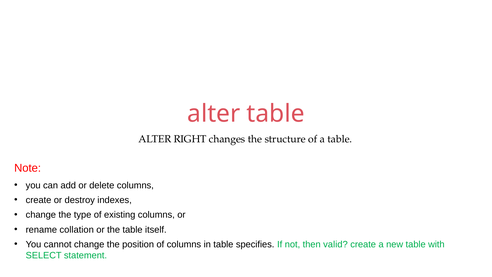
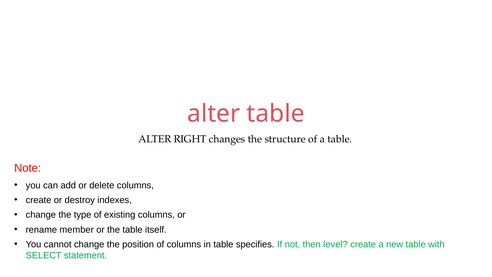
collation: collation -> member (77, 229)
valid: valid -> level (335, 244)
